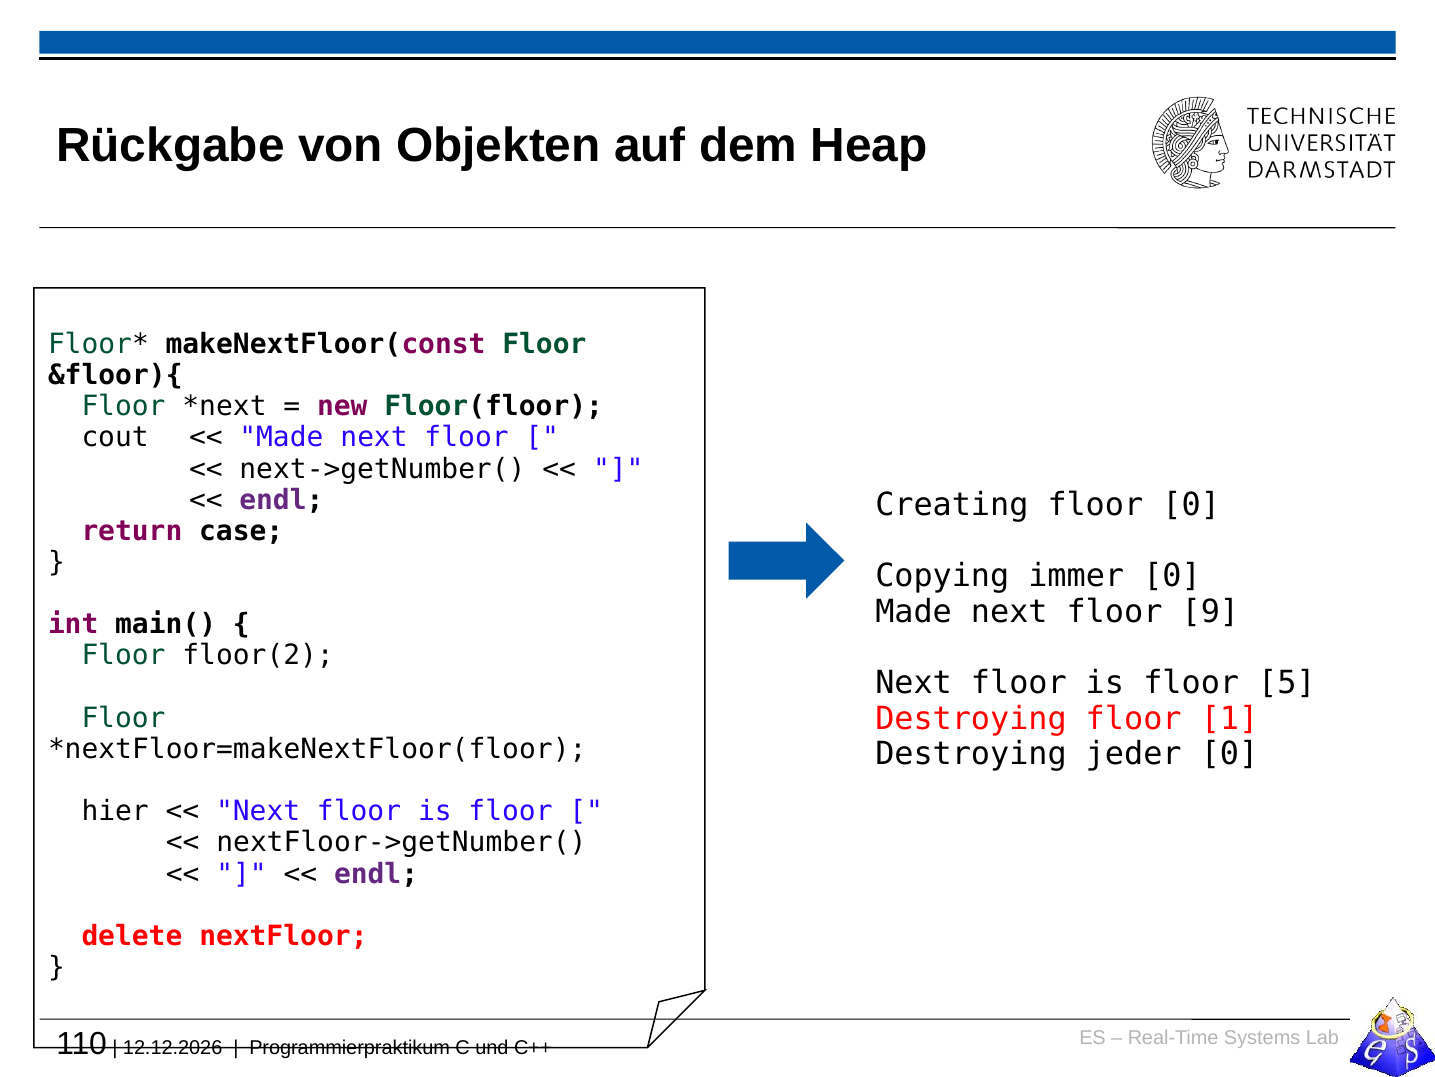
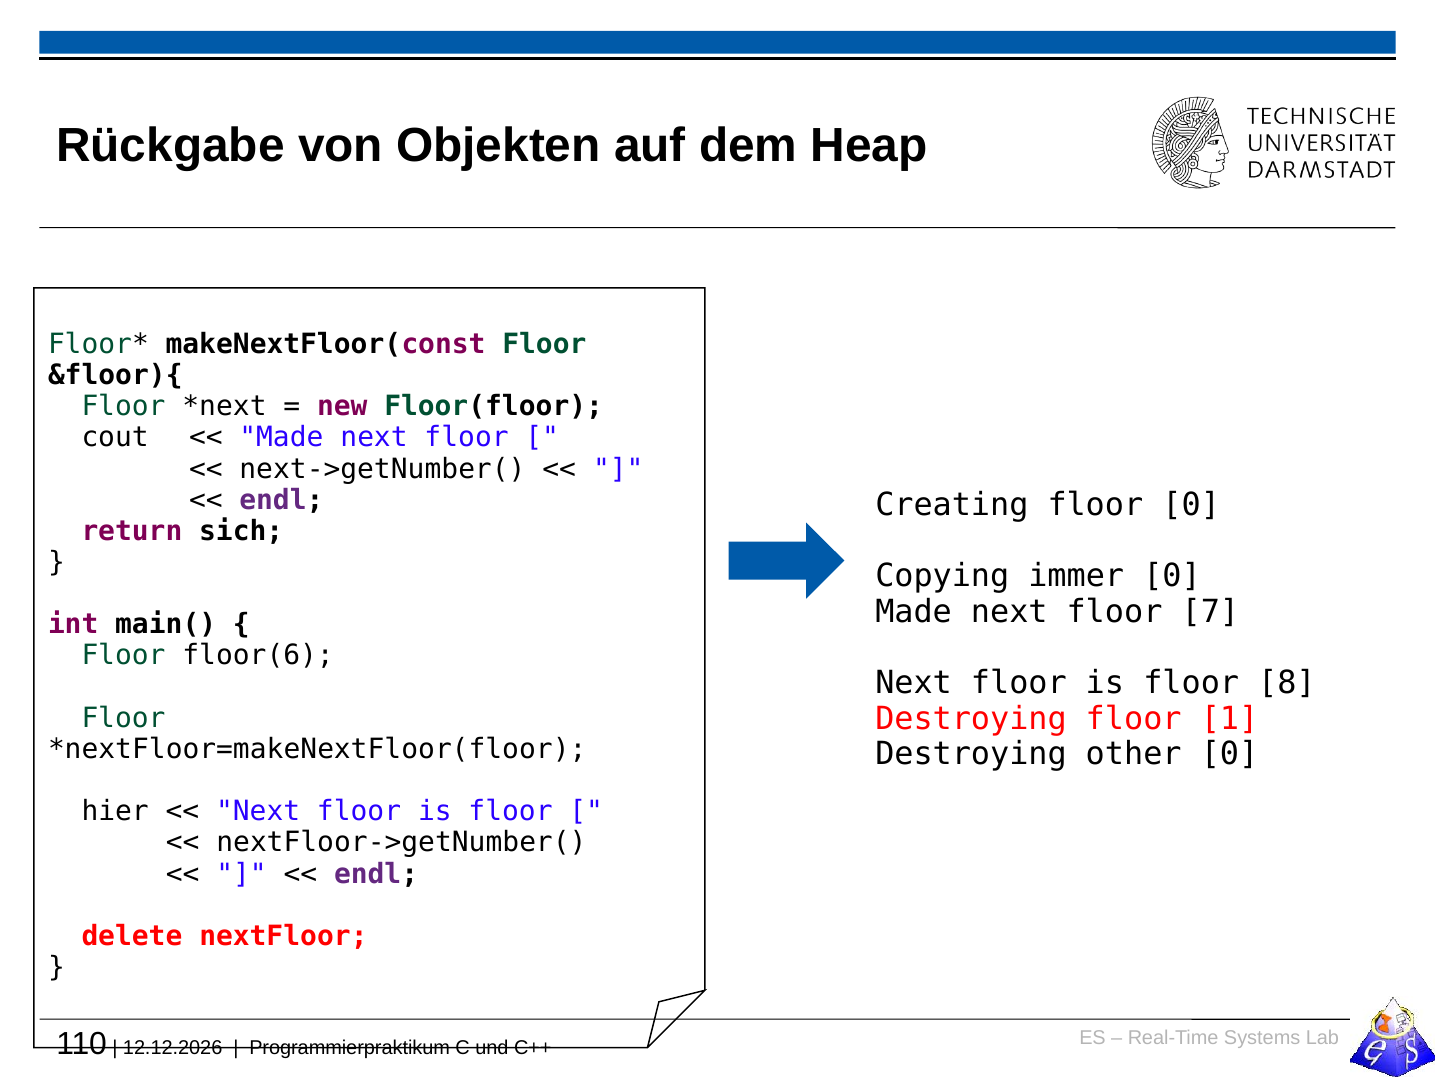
case: case -> sich (241, 531)
9: 9 -> 7 (1210, 611)
floor(2: floor(2 -> floor(6 (258, 655)
5: 5 -> 8 (1287, 682)
jeder: jeder -> other (1134, 754)
